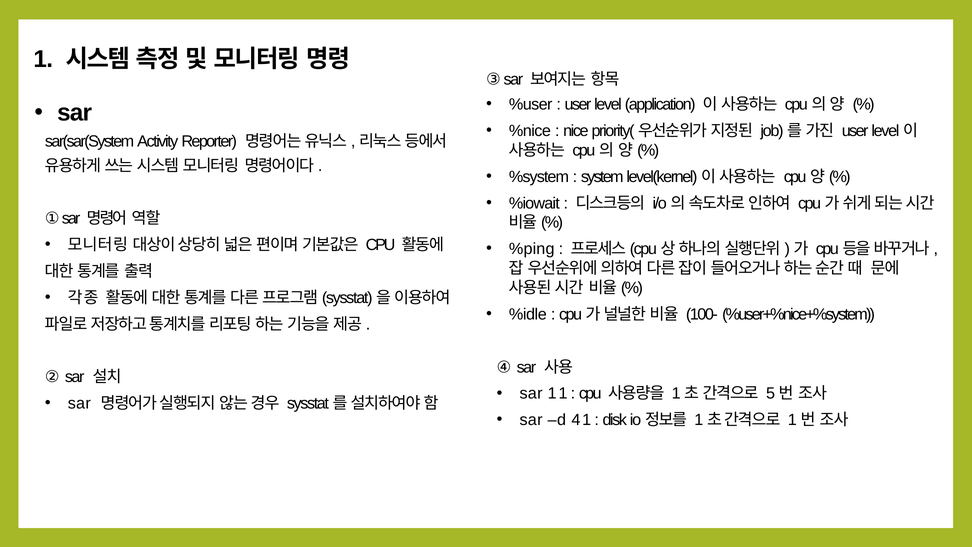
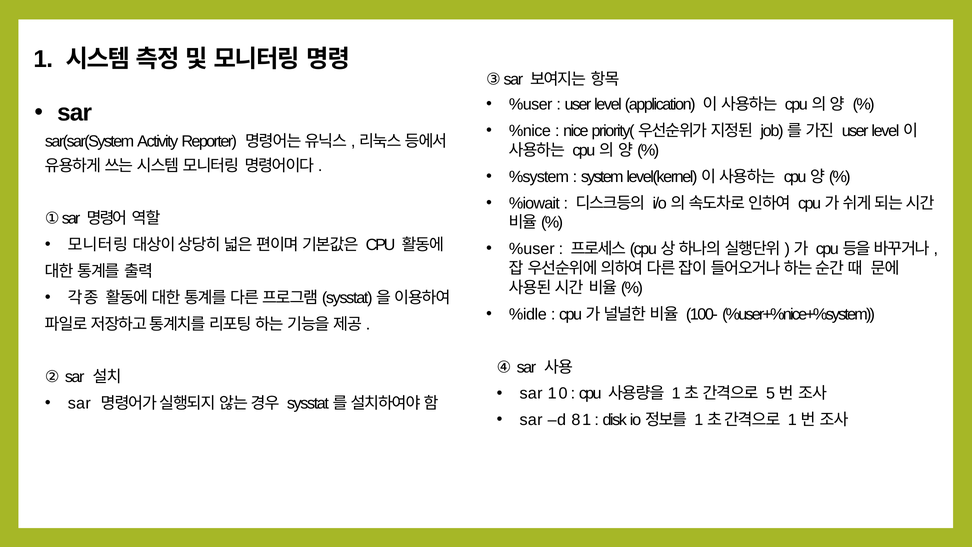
%ping: %ping -> %user (532, 249)
1 1: 1 -> 0 (563, 393)
4: 4 -> 8 (576, 420)
